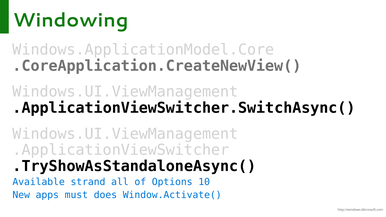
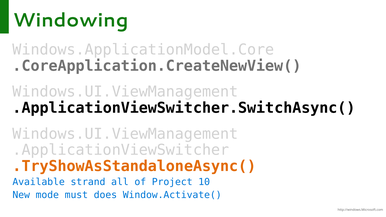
.TryShowAsStandaloneAsync( colour: black -> orange (134, 166)
Options: Options -> Project (172, 182)
apps: apps -> mode (47, 195)
